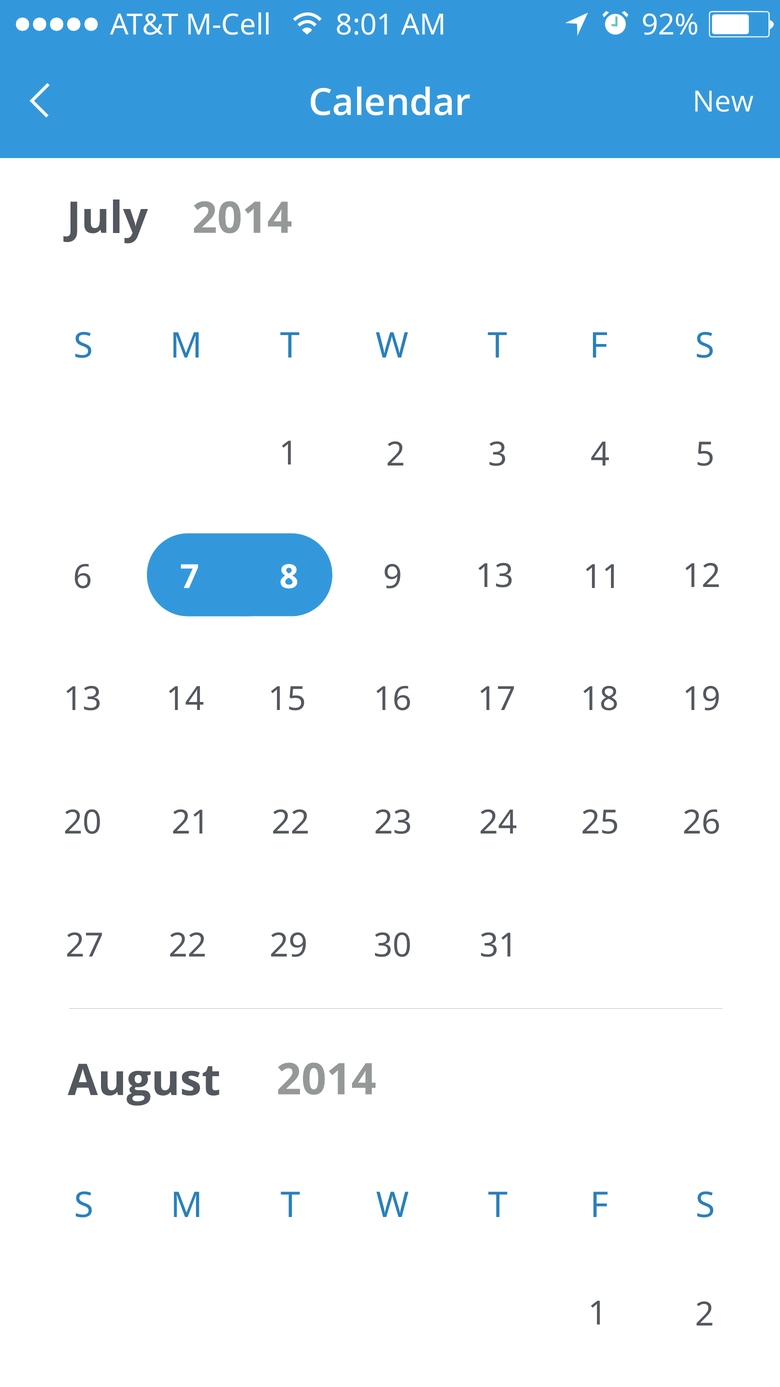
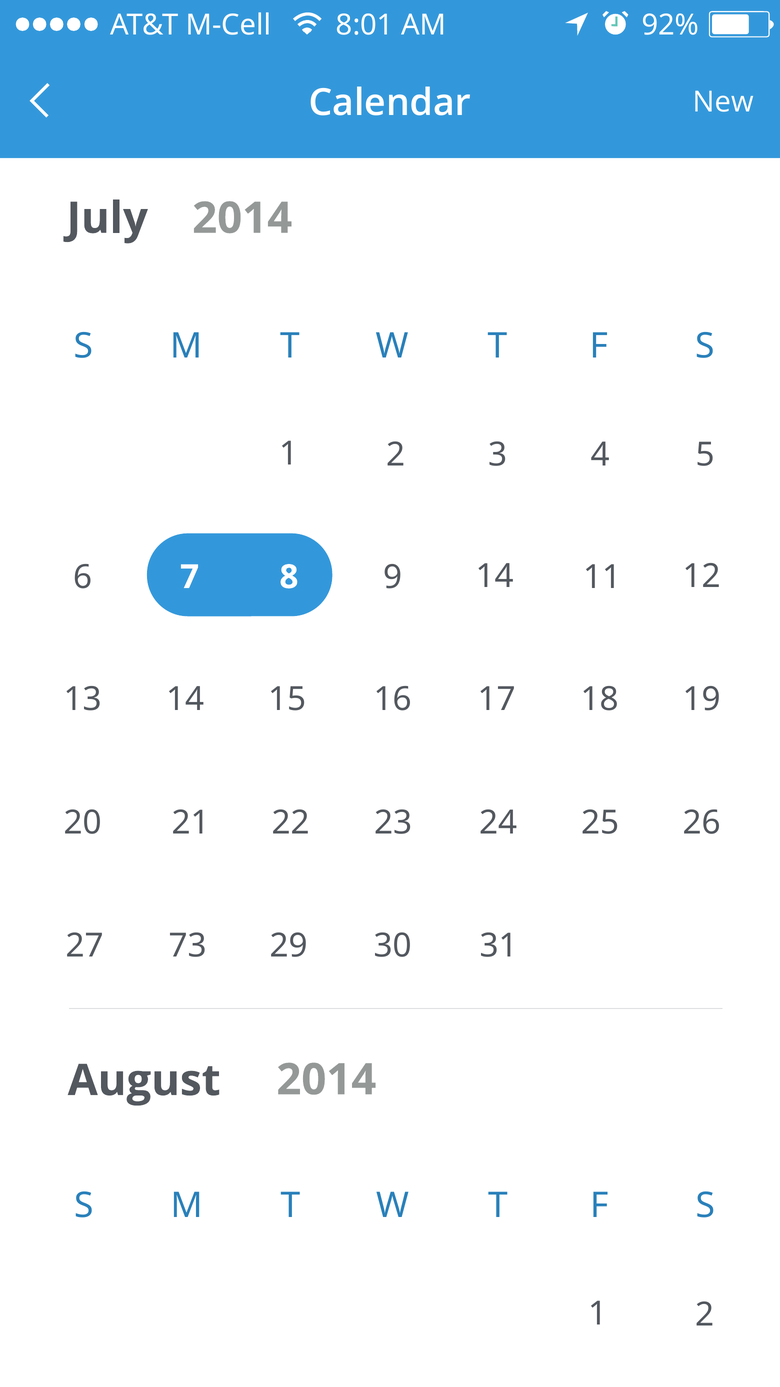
9 13: 13 -> 14 (495, 576)
27 22: 22 -> 73 (188, 946)
